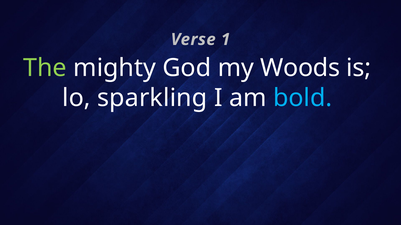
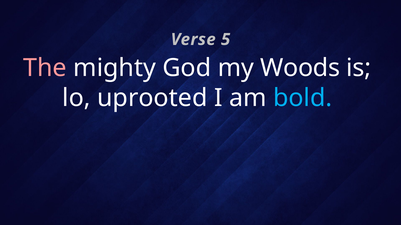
1: 1 -> 5 (226, 40)
The colour: light green -> pink (45, 68)
sparkling: sparkling -> uprooted (152, 98)
